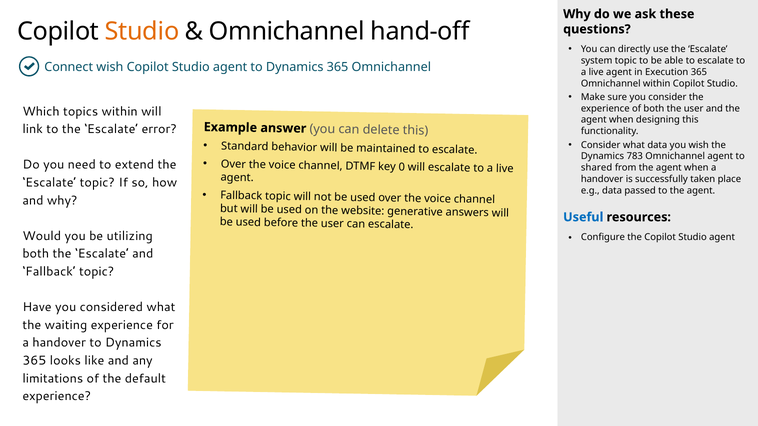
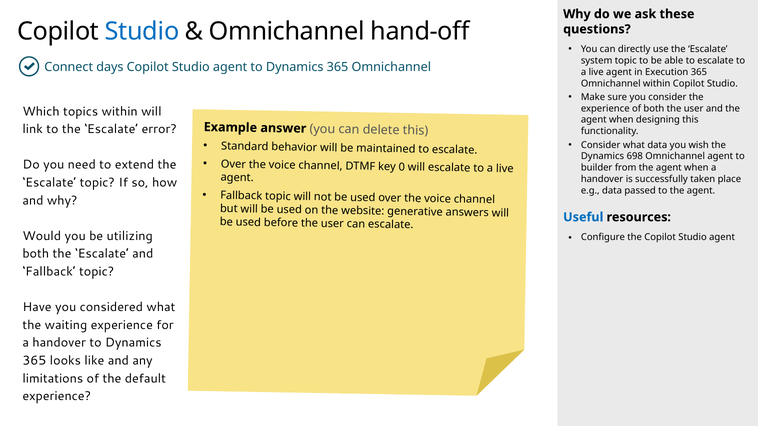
Studio colour: orange -> blue (142, 32)
Connect wish: wish -> days (110, 67)
783: 783 -> 698 (635, 156)
shared: shared -> builder (597, 168)
